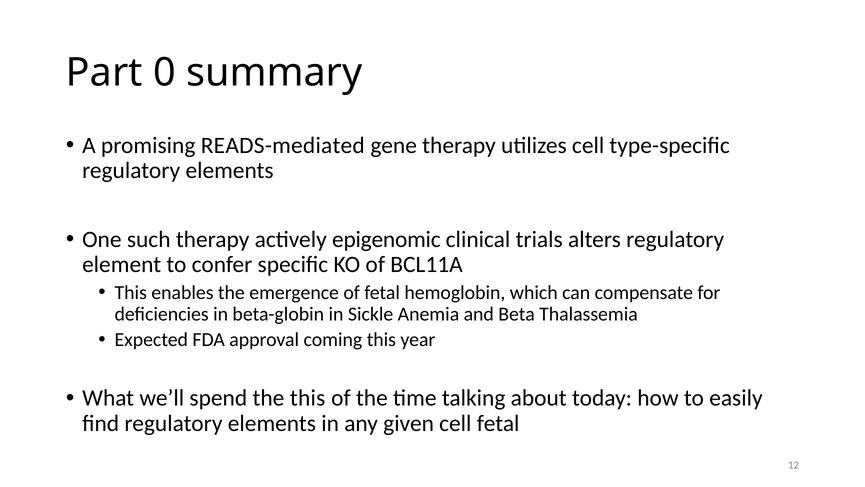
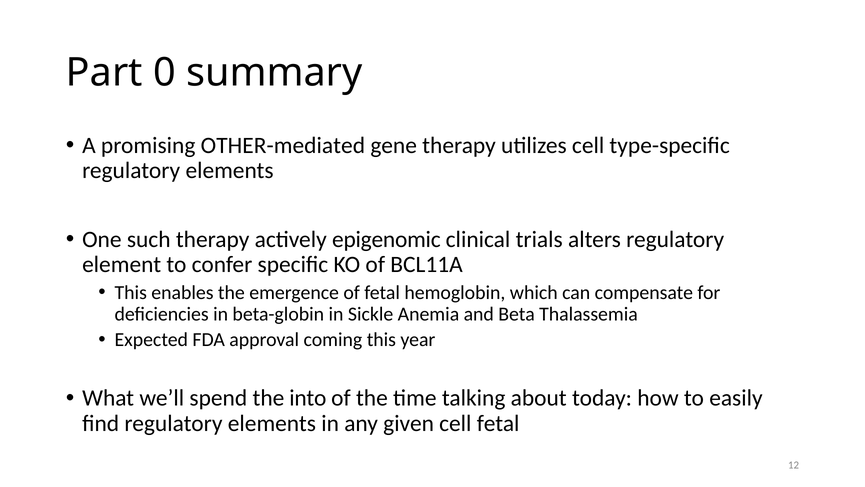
READS-mediated: READS-mediated -> OTHER-mediated (283, 145)
the this: this -> into (308, 398)
